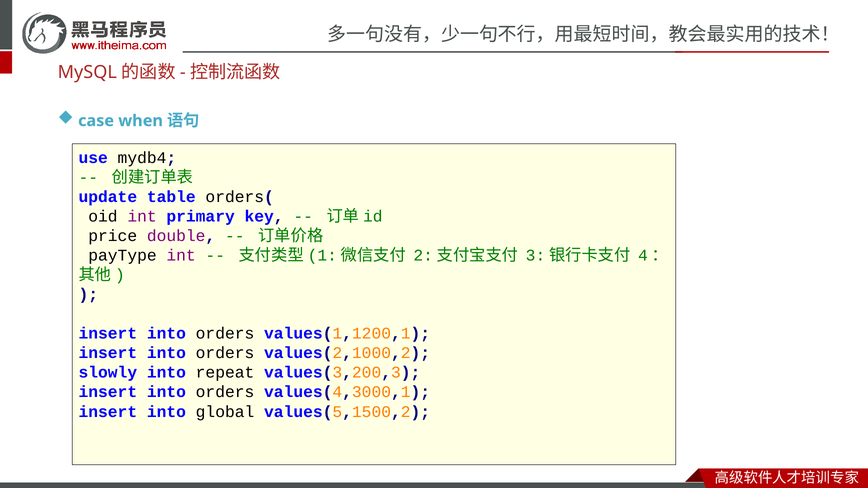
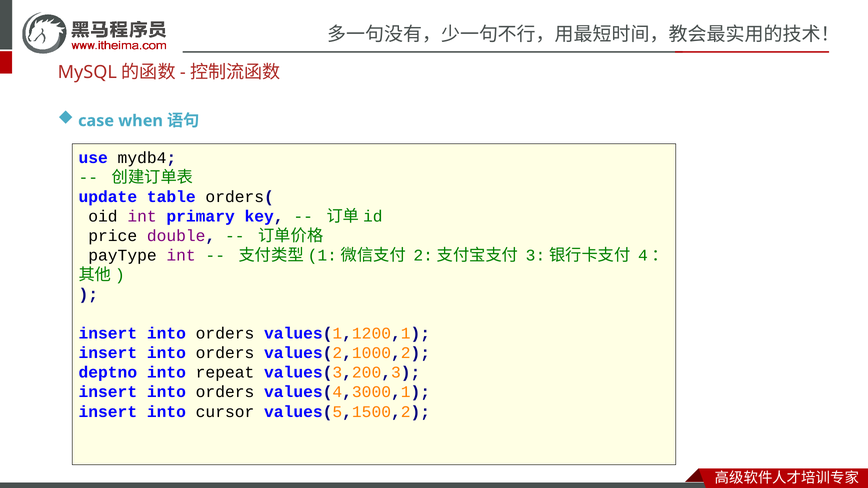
slowly: slowly -> deptno (108, 373)
global: global -> cursor (225, 412)
